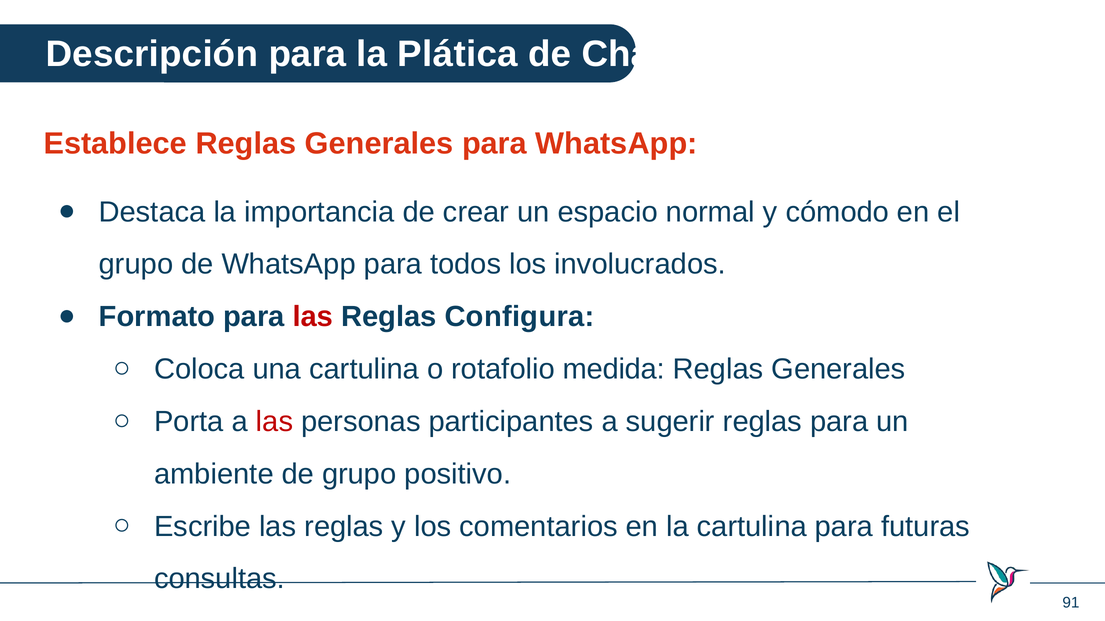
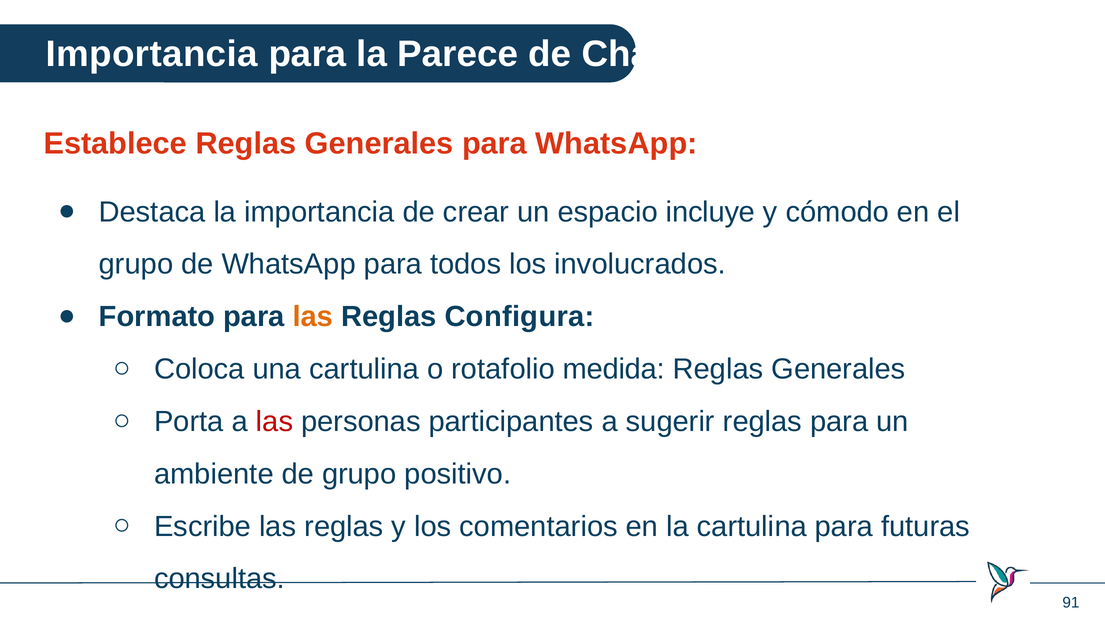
Descripción: Descripción -> Importancia (152, 54)
Plática: Plática -> Parece (458, 54)
normal: normal -> incluye (710, 212)
las colour: red -> orange (313, 317)
